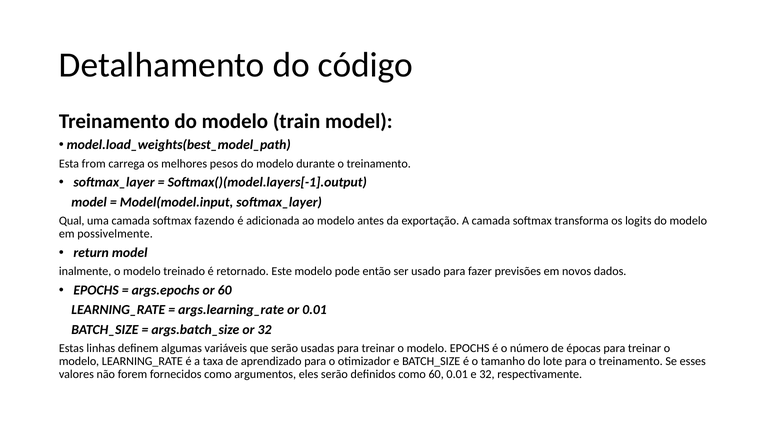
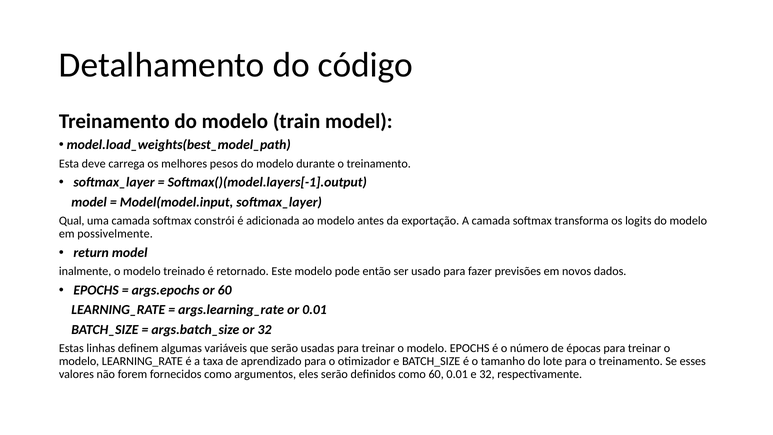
from: from -> deve (94, 164)
fazendo: fazendo -> constrói (214, 221)
